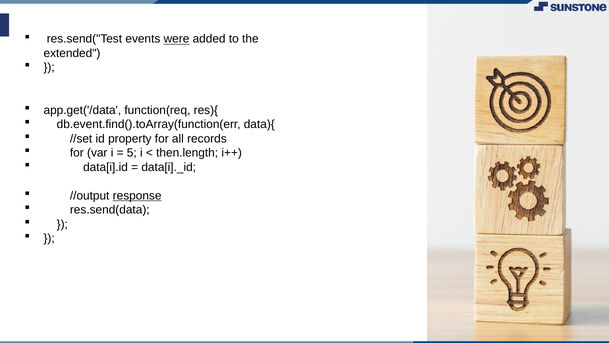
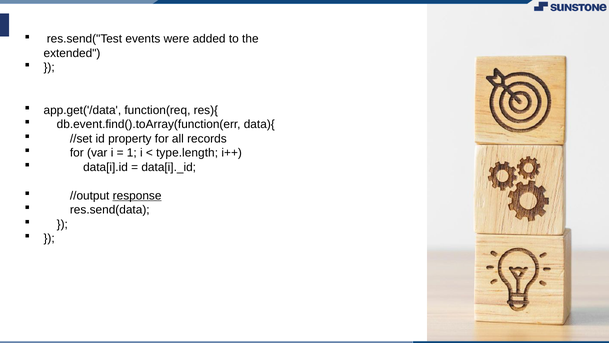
were underline: present -> none (177, 39)
5: 5 -> 1 (132, 153)
then.length: then.length -> type.length (187, 153)
